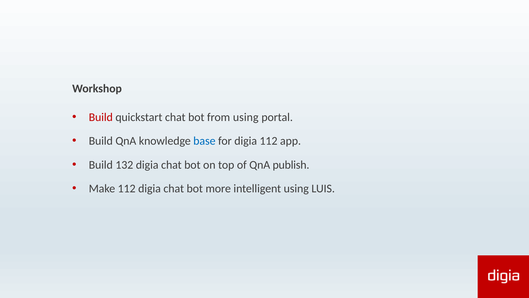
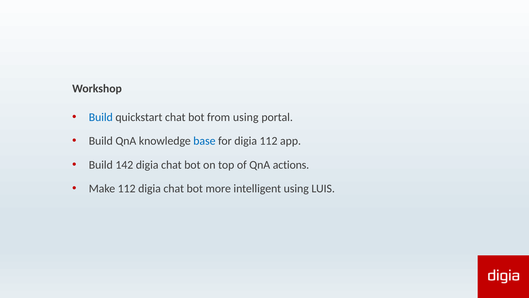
Build colour: red -> blue (101, 117)
132: 132 -> 142 (124, 165)
publish: publish -> actions (291, 165)
